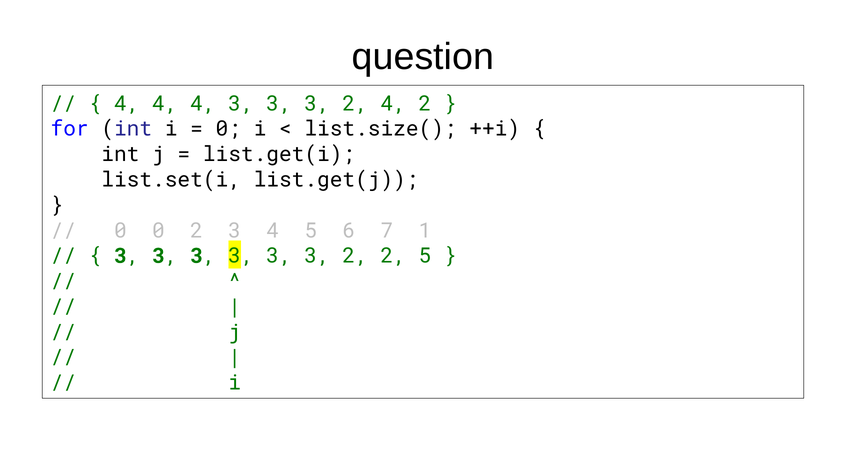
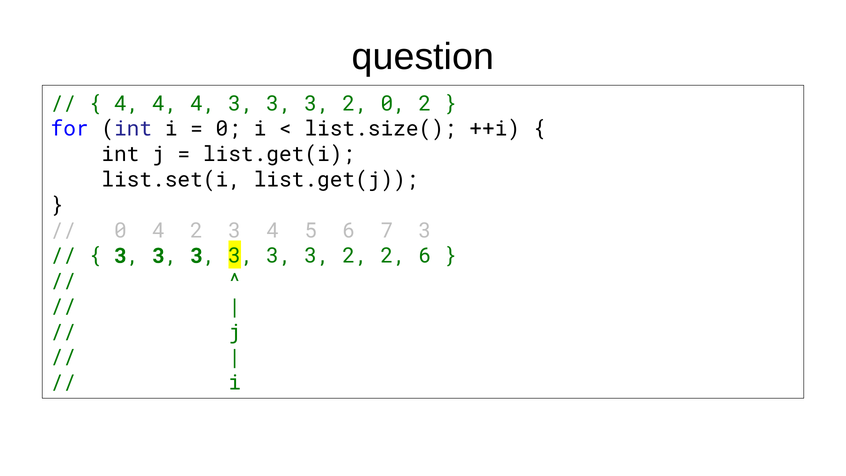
2 4: 4 -> 0 (393, 104)
0 0: 0 -> 4 (158, 230)
7 1: 1 -> 3 (425, 230)
2 5: 5 -> 6 (425, 256)
